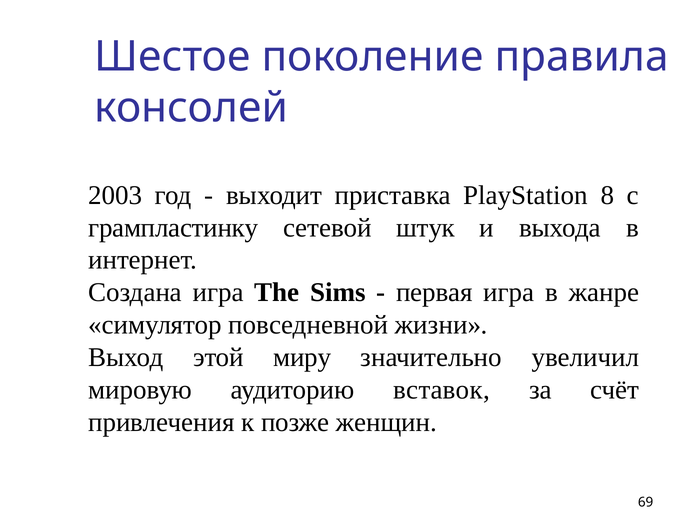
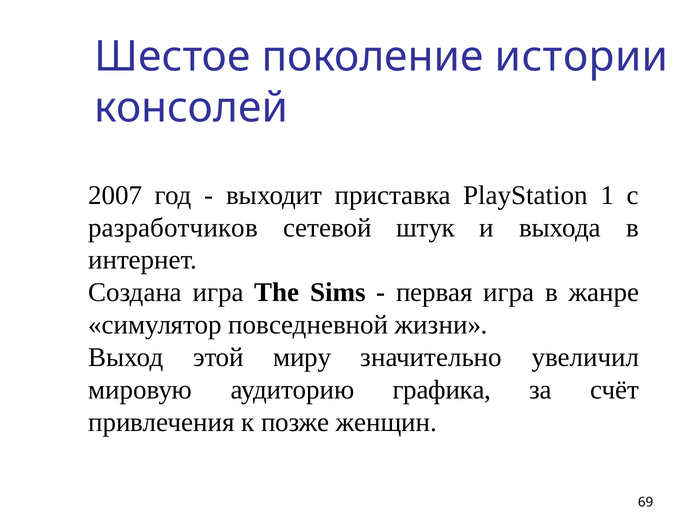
правила: правила -> истории (581, 57)
2003: 2003 -> 2007 (115, 195)
8: 8 -> 1 (607, 195)
грампластинку: грампластинку -> разработчиков (173, 228)
вставок: вставок -> графика (442, 390)
